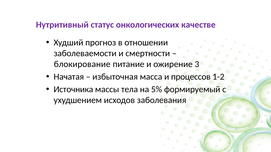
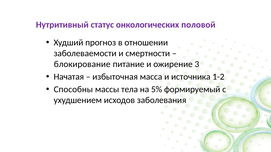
качестве: качестве -> половой (198, 25)
процессов: процессов -> источника (191, 77)
Источника: Источника -> Способны (73, 90)
